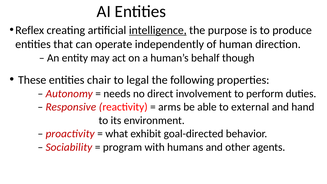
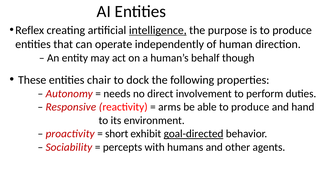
legal: legal -> dock (138, 80)
able to external: external -> produce (250, 107)
what: what -> short (117, 134)
goal-directed underline: none -> present (194, 134)
program: program -> percepts (123, 147)
